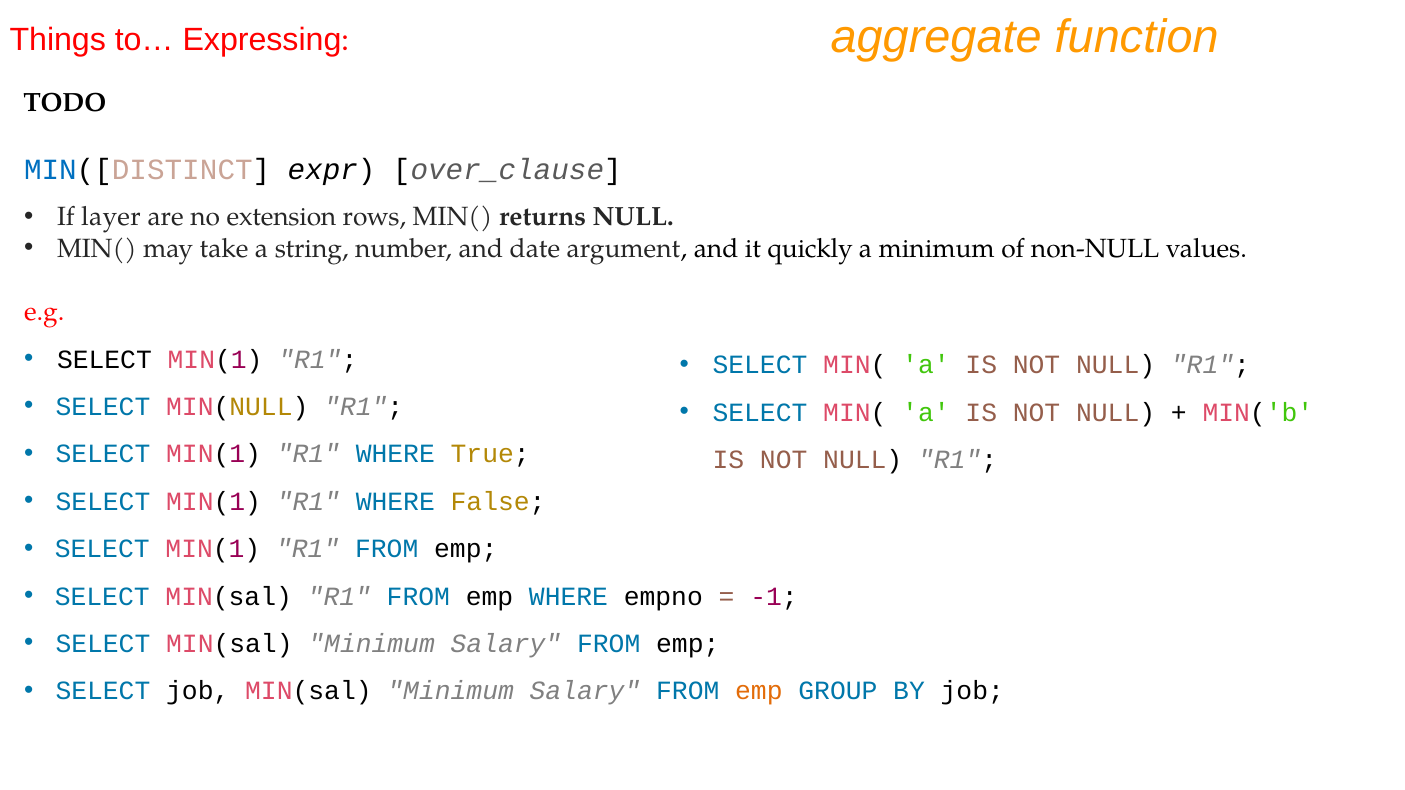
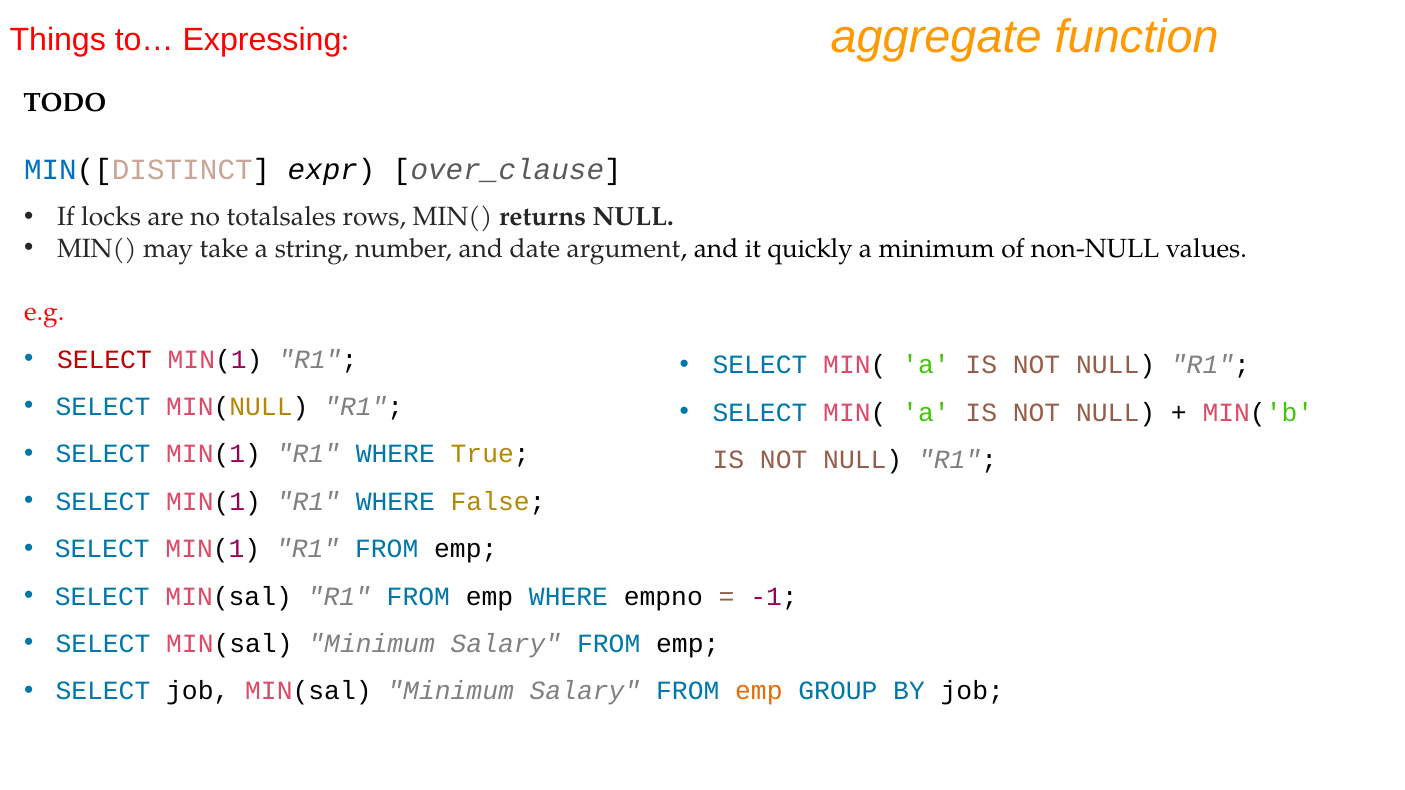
layer: layer -> locks (111, 217)
extension: extension -> totalsales (281, 217)
SELECT colour: black -> red (104, 359)
